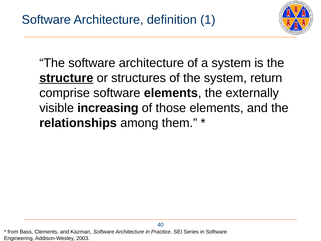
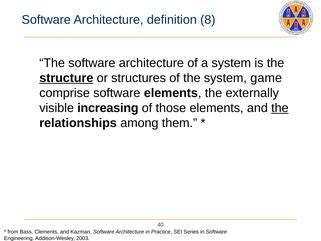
1: 1 -> 8 (208, 20)
return: return -> game (266, 78)
the underline: none -> present (280, 108)
